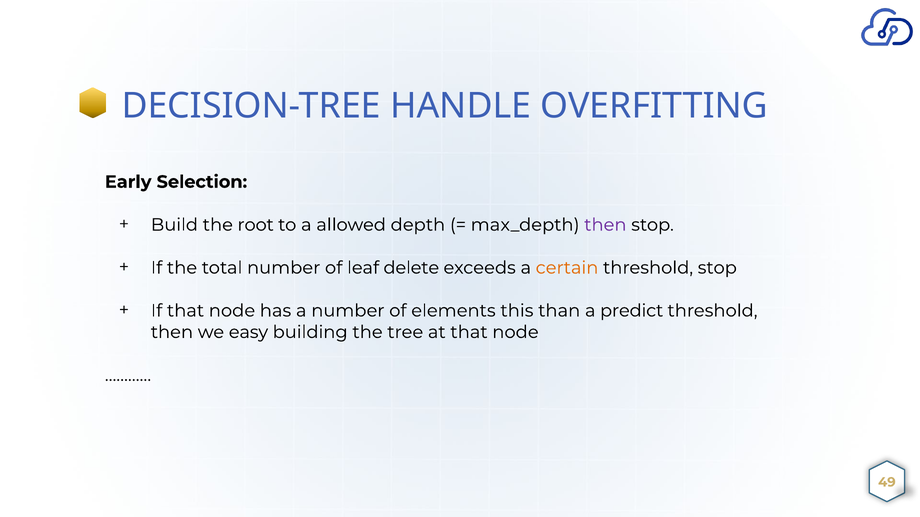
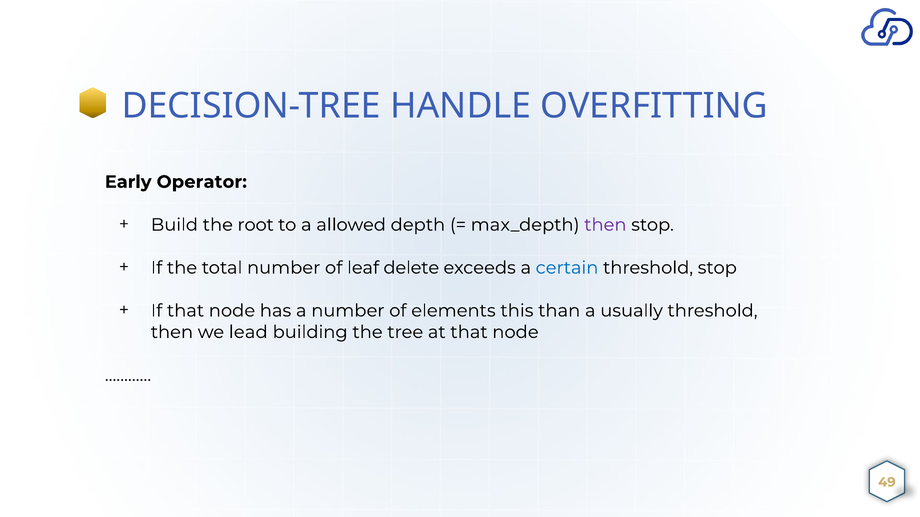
Selection: Selection -> Operator (202, 182)
certain colour: orange -> blue (567, 268)
predict: predict -> usually (632, 311)
easy: easy -> lead (248, 332)
